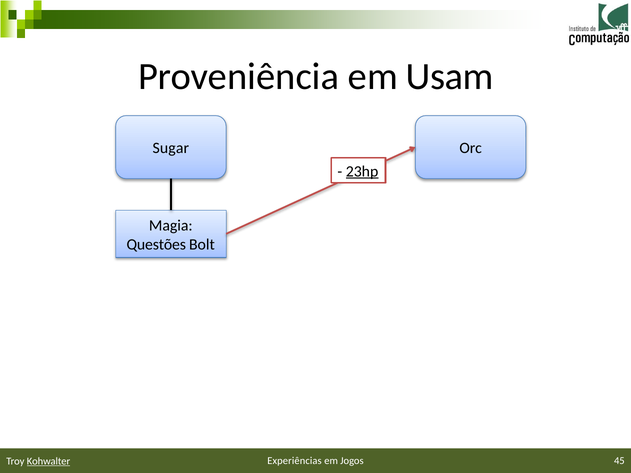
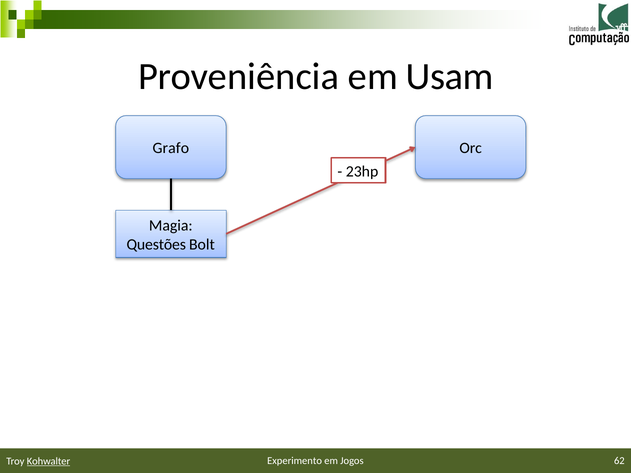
Sugar: Sugar -> Grafo (171, 148)
23hp underline: present -> none (362, 171)
Experiências: Experiências -> Experimento (295, 461)
45: 45 -> 62 (619, 461)
